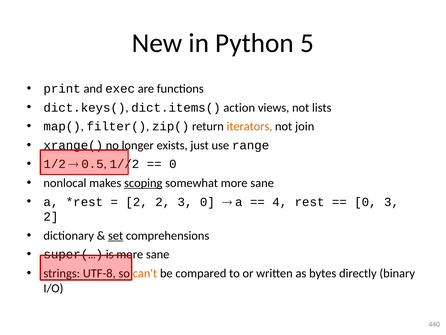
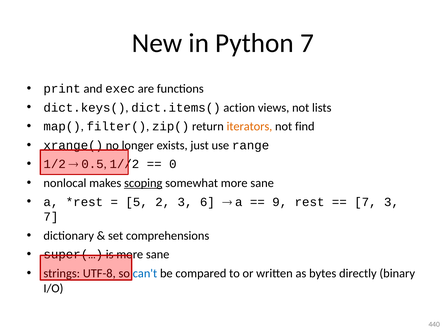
Python 5: 5 -> 7 (307, 43)
join: join -> find (305, 126)
2: 2 -> 5 (137, 202)
3 0: 0 -> 6 (207, 202)
4: 4 -> 9 (280, 202)
0: 0 -> 7 (365, 202)
2: 2 -> 7 (51, 217)
set underline: present -> none (116, 235)
can't colour: orange -> blue (145, 273)
